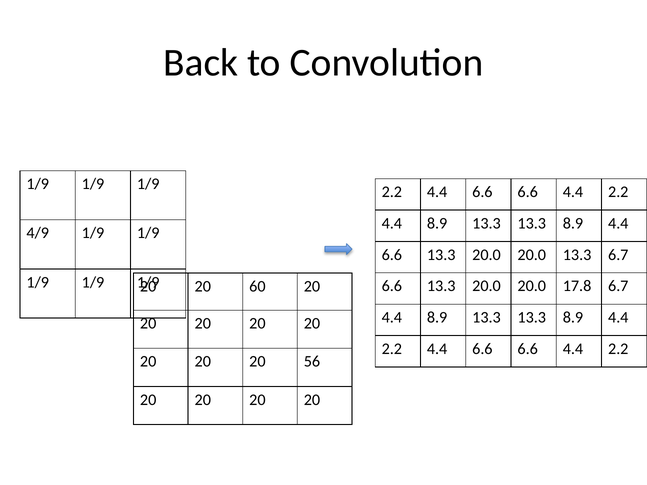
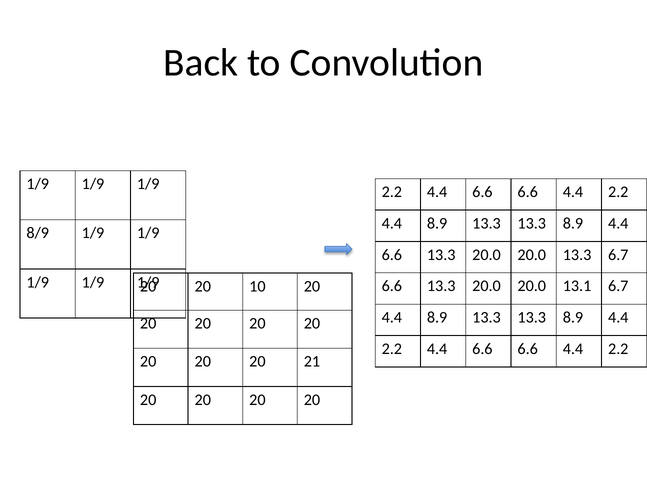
4/9: 4/9 -> 8/9 (38, 233)
17.8: 17.8 -> 13.1 (577, 286)
60: 60 -> 10 (257, 286)
56: 56 -> 21 (312, 362)
